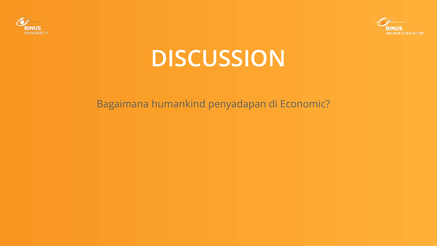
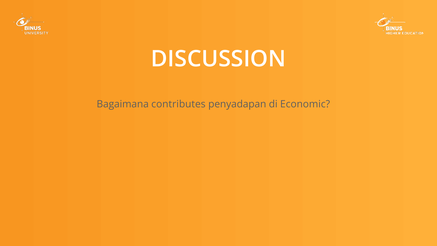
humankind: humankind -> contributes (178, 104)
